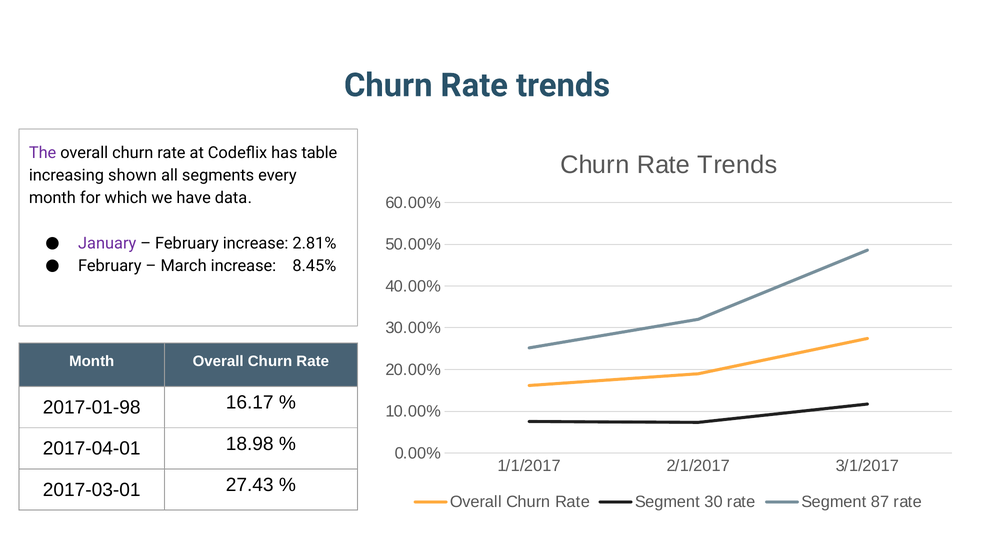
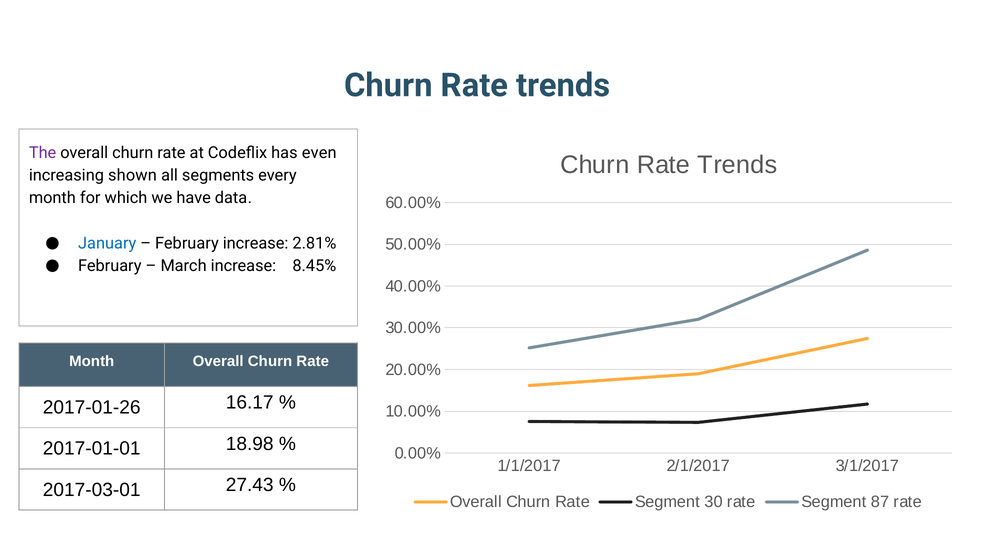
table: table -> even (319, 153)
January colour: purple -> blue (107, 243)
2017-01-98: 2017-01-98 -> 2017-01-26 (92, 408)
2017-04-01: 2017-04-01 -> 2017-01-01 (92, 449)
